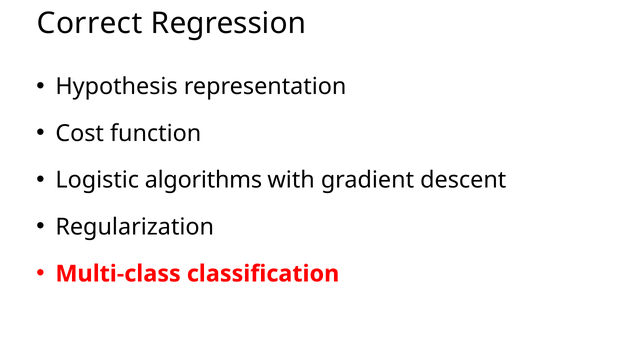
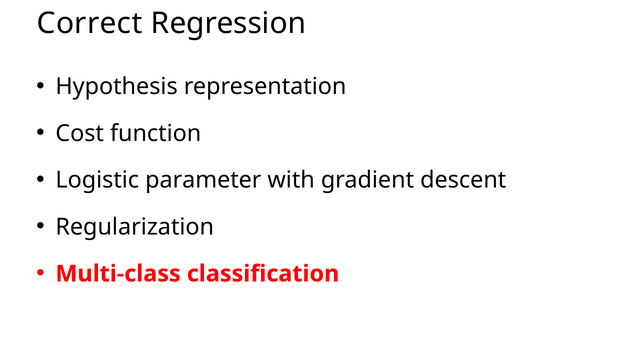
algorithms: algorithms -> parameter (203, 180)
